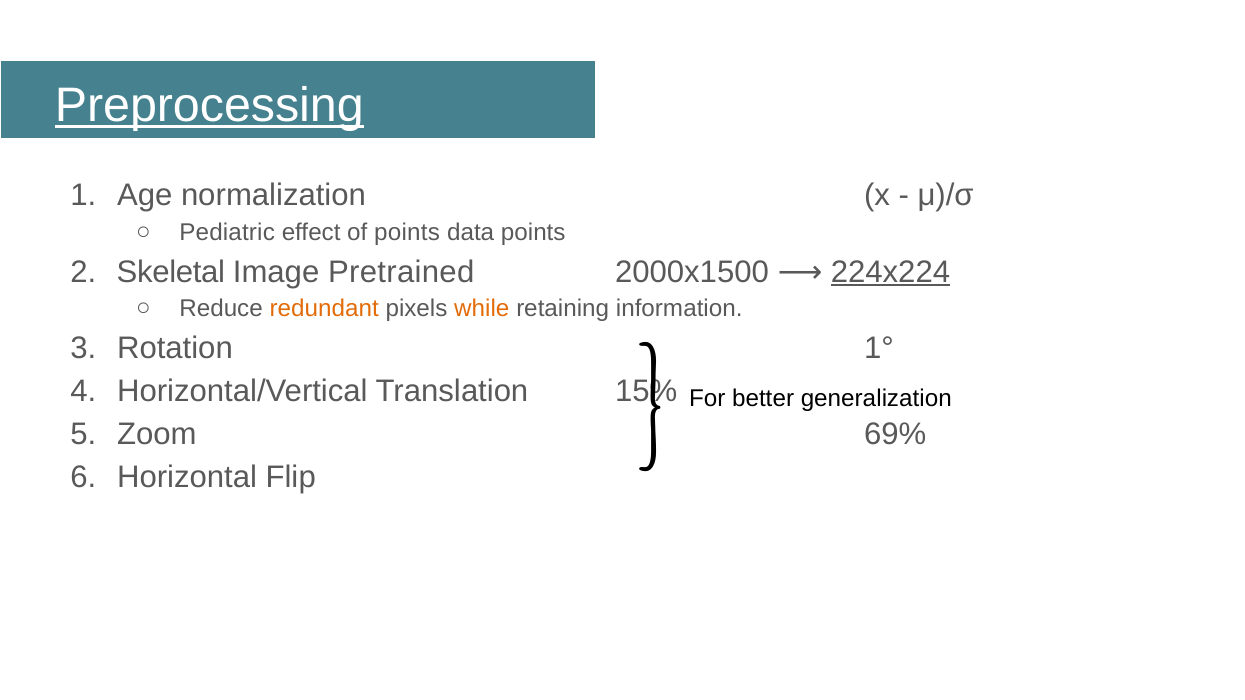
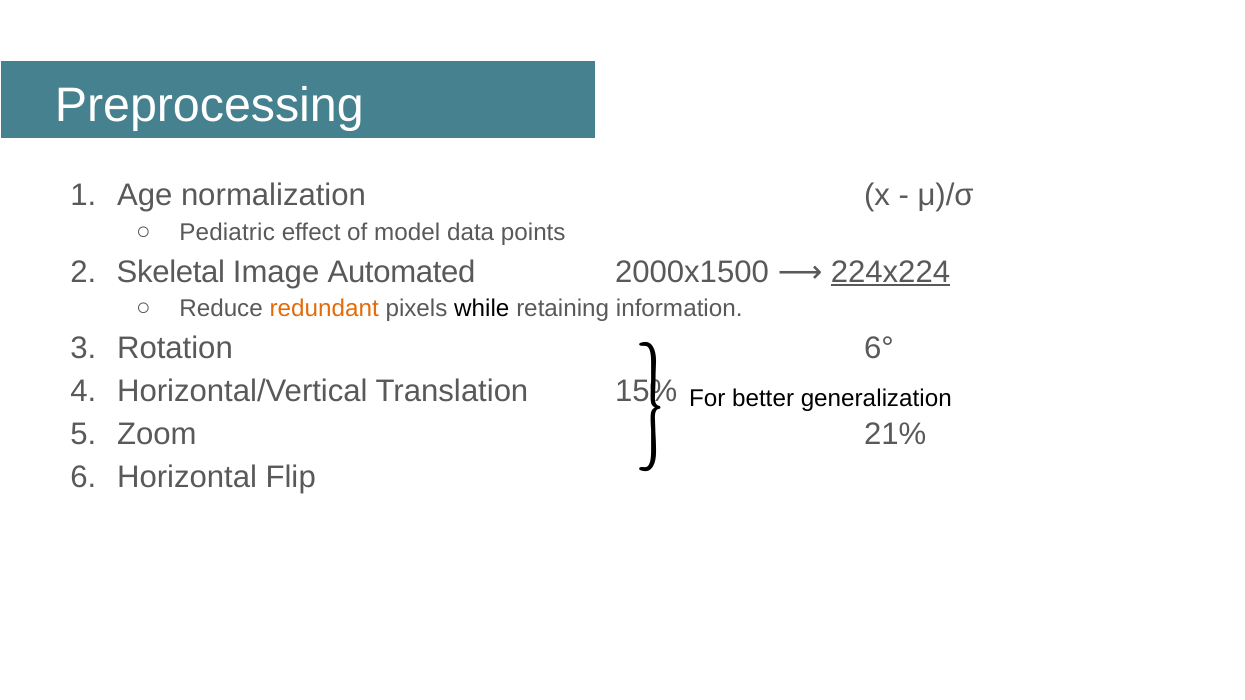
Preprocessing underline: present -> none (209, 105)
of points: points -> model (407, 233)
Pretrained: Pretrained -> Automated (402, 272)
while colour: orange -> black (482, 309)
1°: 1° -> 6° (879, 348)
69%: 69% -> 21% (895, 434)
